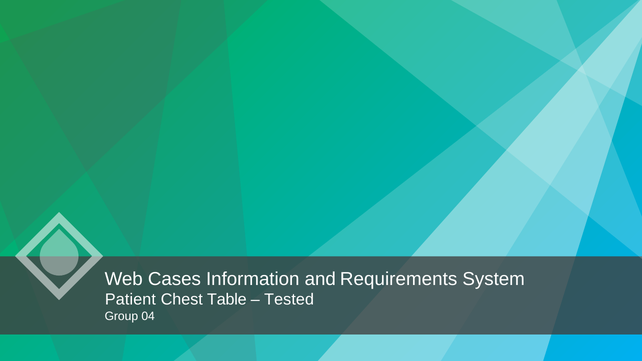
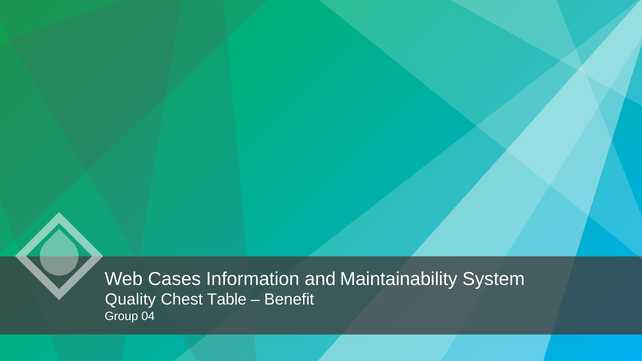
Requirements: Requirements -> Maintainability (399, 279)
Patient: Patient -> Quality (130, 300)
Tested: Tested -> Benefit (289, 300)
